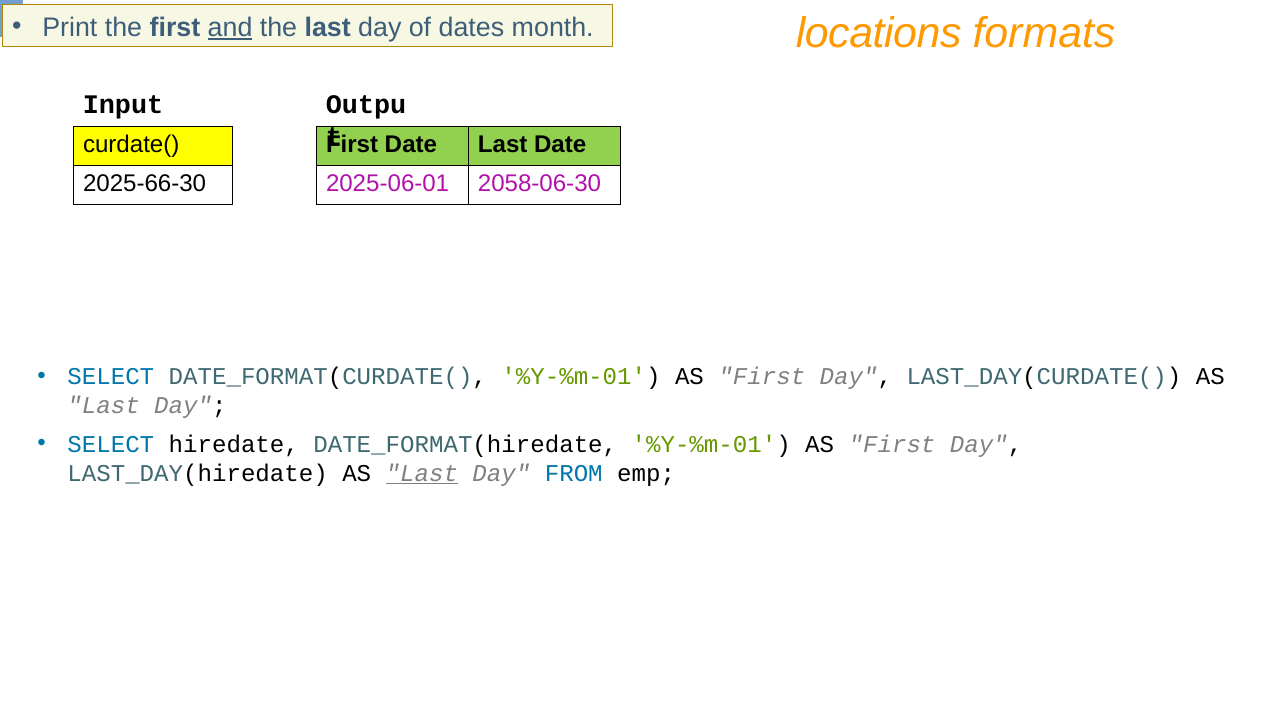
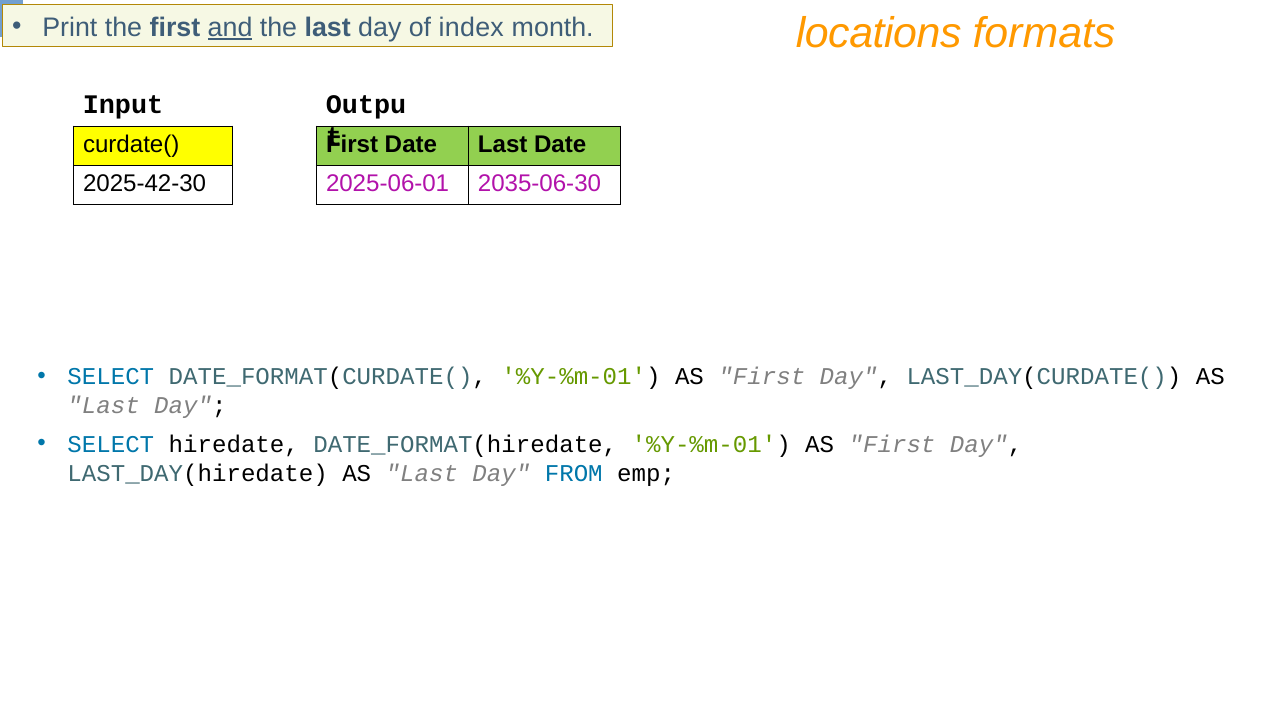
dates: dates -> index (471, 27)
2025-66-30: 2025-66-30 -> 2025-42-30 (145, 184)
2058-06-30: 2058-06-30 -> 2035-06-30 (539, 184)
Last underline: present -> none (422, 473)
